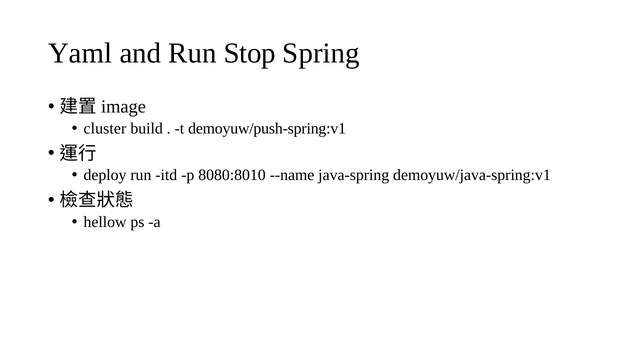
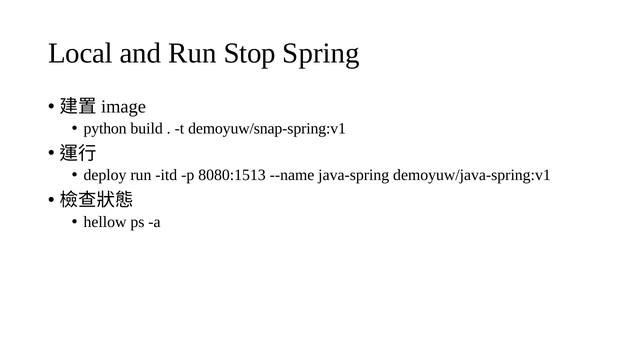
Yaml: Yaml -> Local (80, 53)
cluster: cluster -> python (105, 128)
demoyuw/push-spring:v1: demoyuw/push-spring:v1 -> demoyuw/snap-spring:v1 (267, 128)
8080:8010: 8080:8010 -> 8080:1513 (232, 175)
